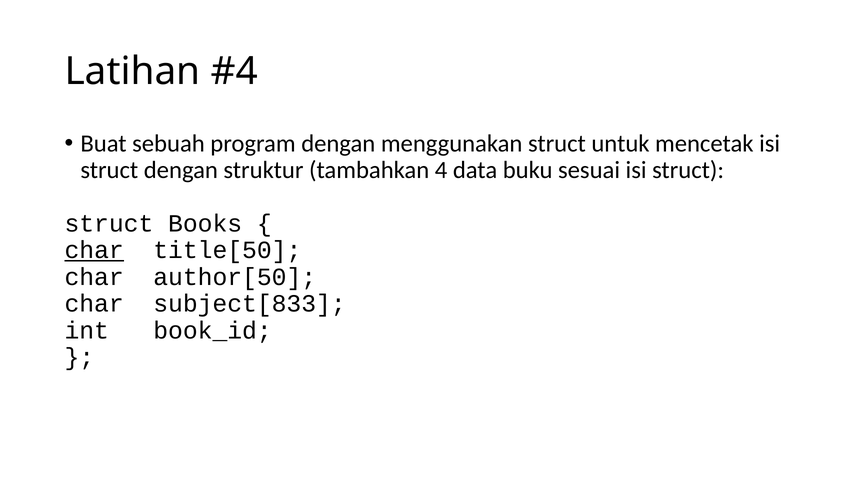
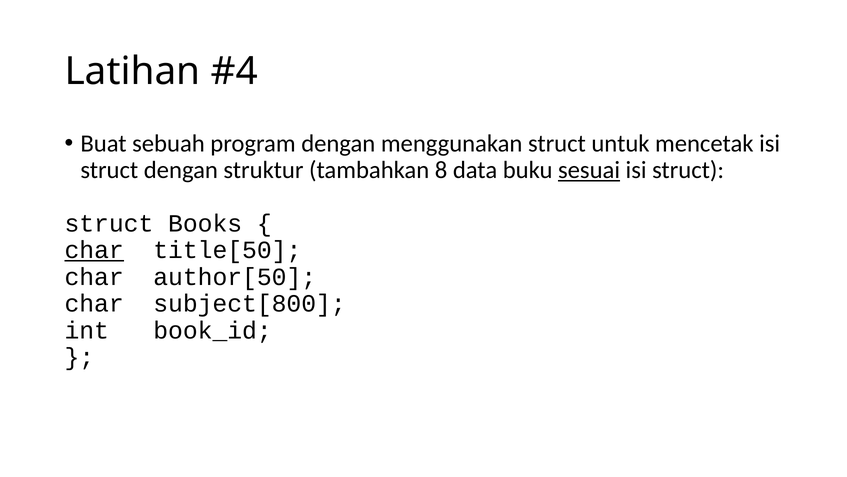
4: 4 -> 8 (441, 170)
sesuai underline: none -> present (589, 170)
subject[833: subject[833 -> subject[800 (249, 303)
